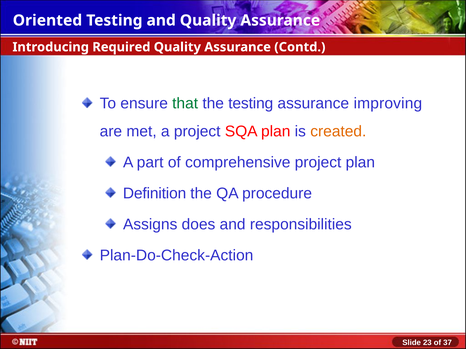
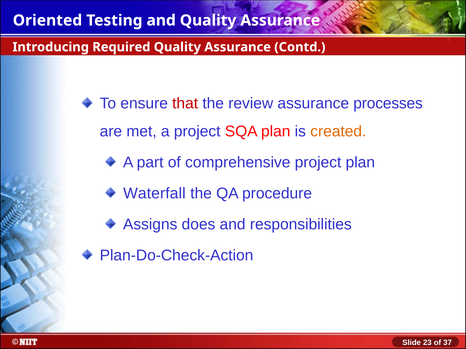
that colour: green -> red (185, 103)
the testing: testing -> review (251, 103)
improving: improving -> processes (388, 103)
Definition: Definition -> Waterfall (154, 194)
